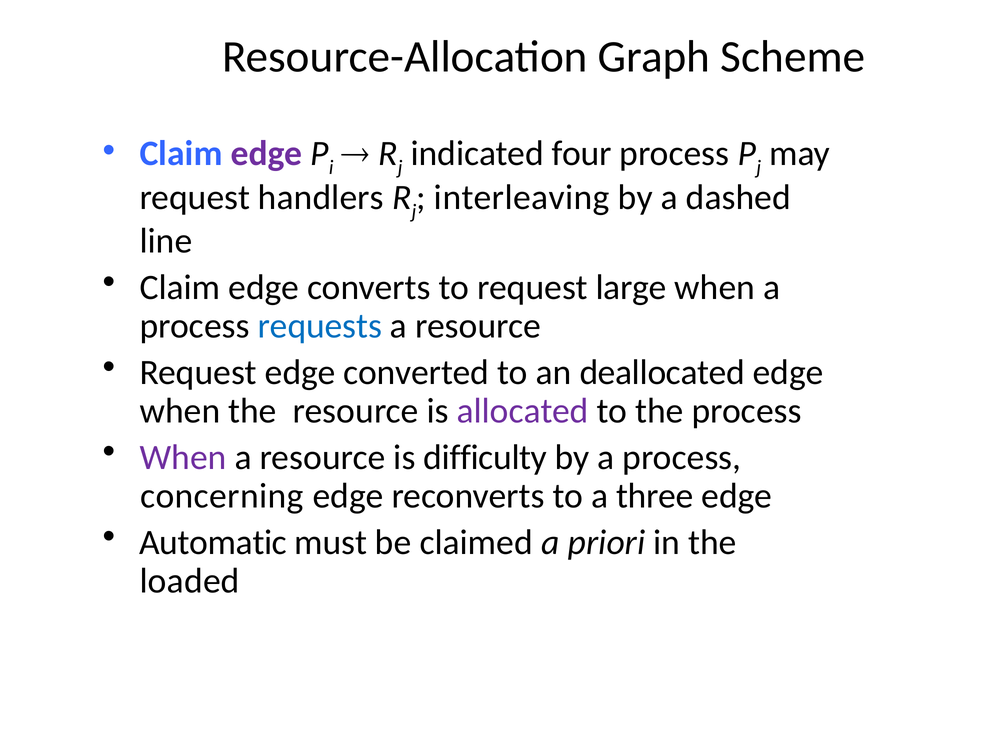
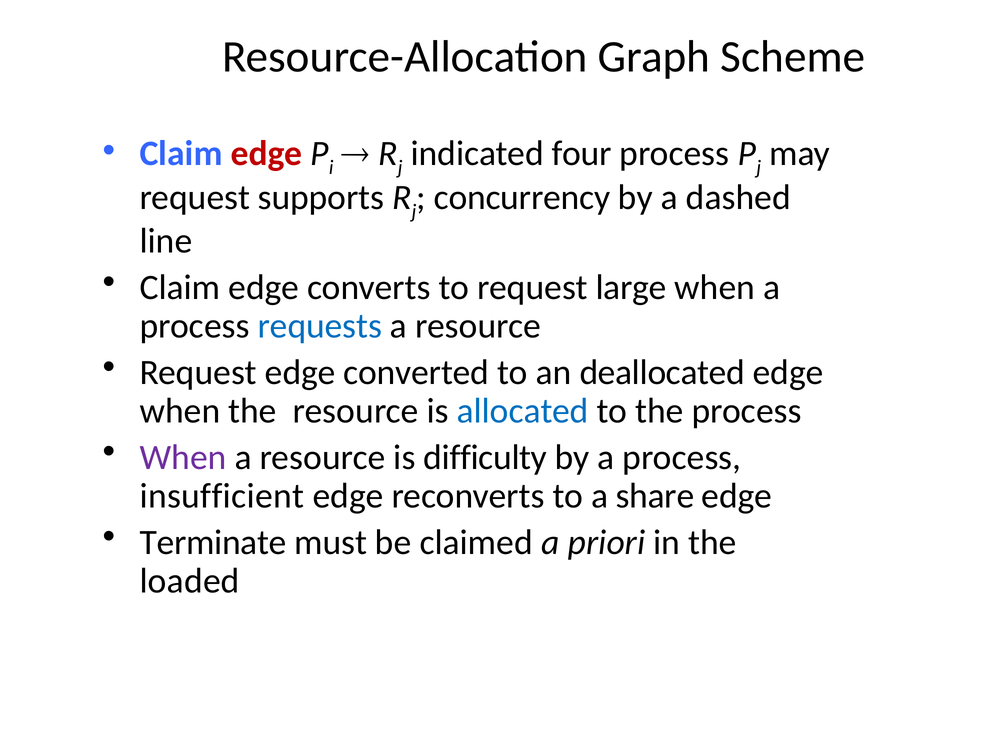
edge colour: purple -> red (266, 154)
handlers: handlers -> supports (321, 197)
interleaving: interleaving -> concurrency (522, 197)
allocated colour: purple -> blue (523, 411)
concerning: concerning -> insufficient (222, 495)
three: three -> share (655, 495)
Automatic: Automatic -> Terminate (213, 542)
